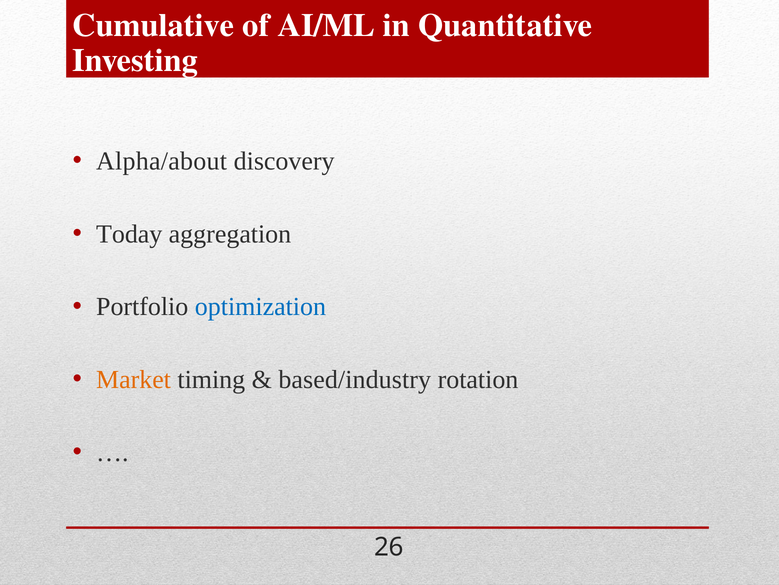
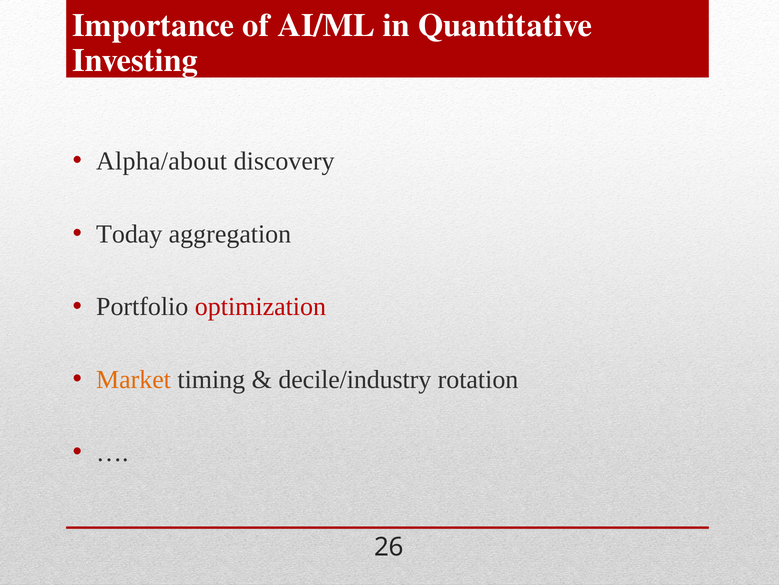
Cumulative: Cumulative -> Importance (153, 26)
optimization colour: blue -> red (260, 306)
based/industry: based/industry -> decile/industry (355, 379)
